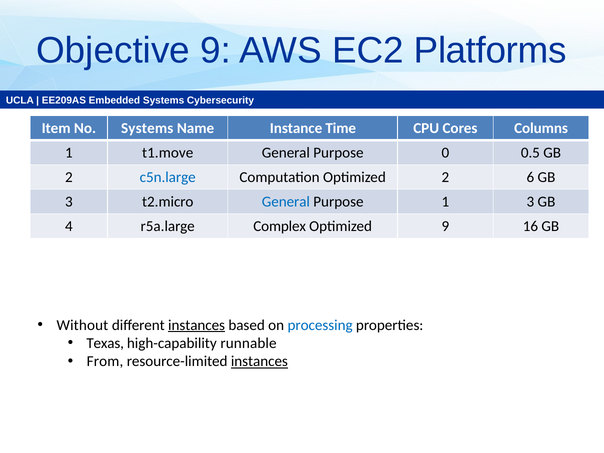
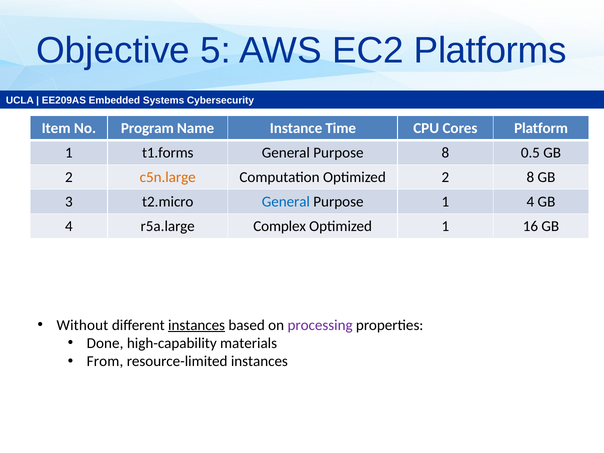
Objective 9: 9 -> 5 (216, 50)
No Systems: Systems -> Program (147, 128)
Columns: Columns -> Platform (541, 128)
t1.move: t1.move -> t1.forms (168, 153)
Purpose 0: 0 -> 8 (445, 153)
c5n.large colour: blue -> orange (168, 177)
2 6: 6 -> 8 (530, 177)
1 3: 3 -> 4 (530, 202)
Optimized 9: 9 -> 1 (445, 226)
processing colour: blue -> purple (320, 325)
Texas: Texas -> Done (105, 343)
runnable: runnable -> materials (249, 343)
instances underline: present -> none (259, 361)
